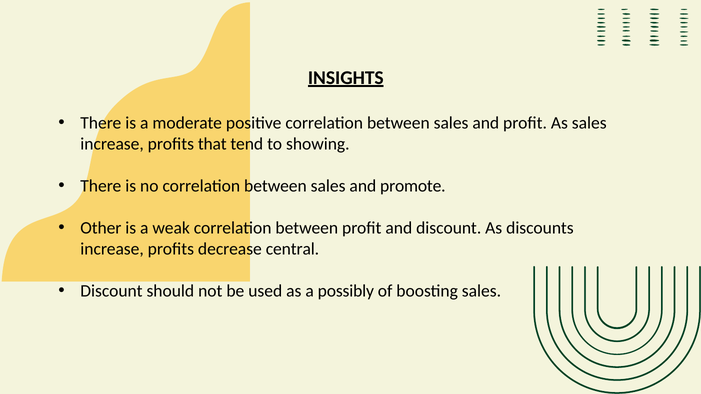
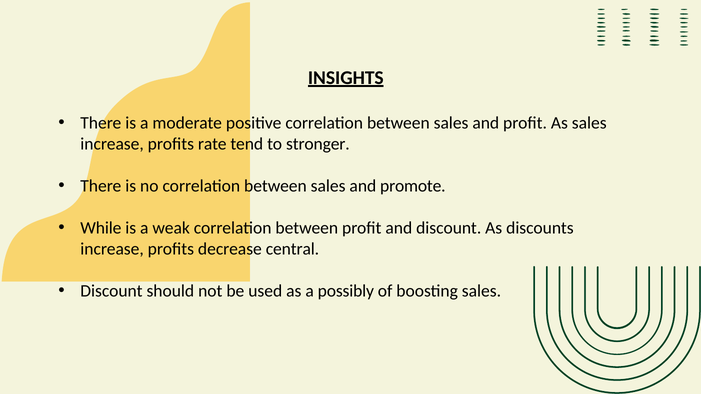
that: that -> rate (212, 144)
showing: showing -> stronger (318, 144)
Other: Other -> While (101, 228)
